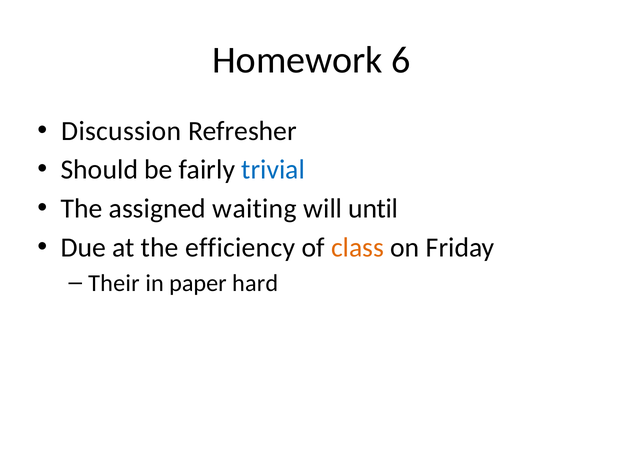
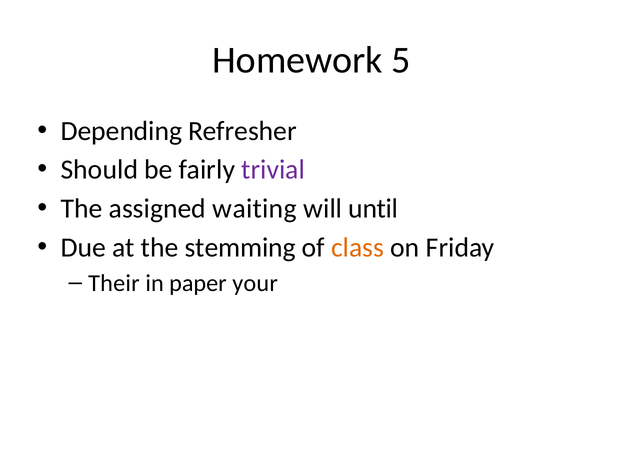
6: 6 -> 5 (401, 60)
Discussion: Discussion -> Depending (121, 131)
trivial colour: blue -> purple (273, 169)
efficiency: efficiency -> stemming (240, 247)
hard: hard -> your (255, 283)
